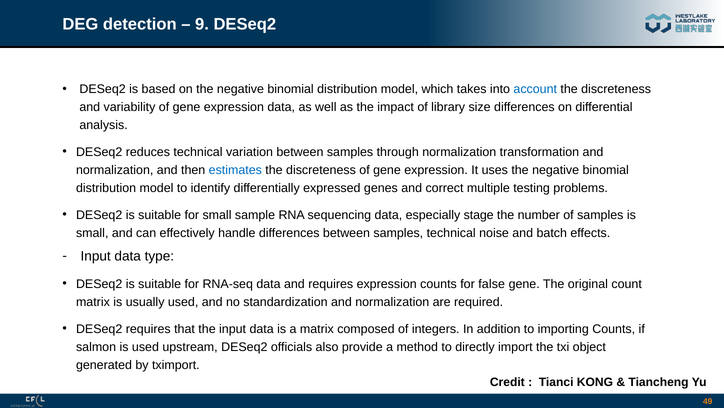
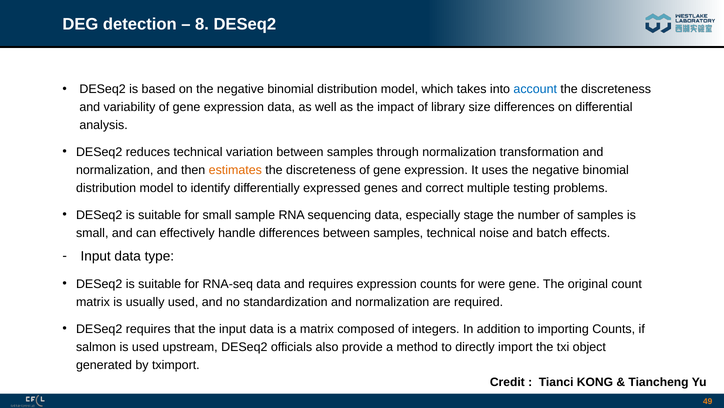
9: 9 -> 8 (202, 24)
estimates colour: blue -> orange (235, 170)
false: false -> were (492, 284)
